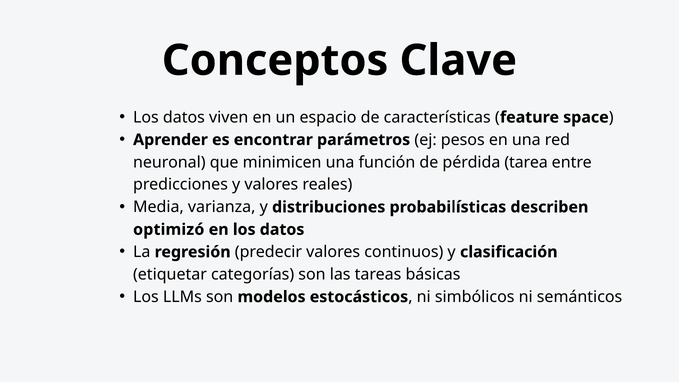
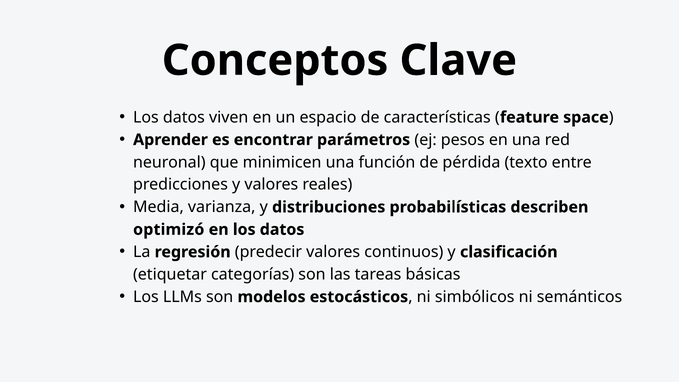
tarea: tarea -> texto (526, 162)
